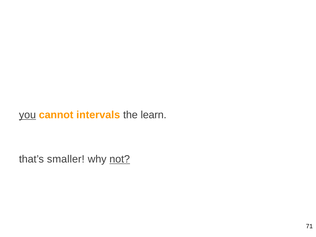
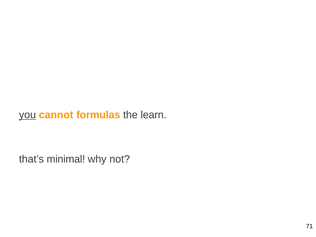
intervals: intervals -> formulas (98, 115)
smaller: smaller -> minimal (66, 159)
not underline: present -> none (120, 159)
